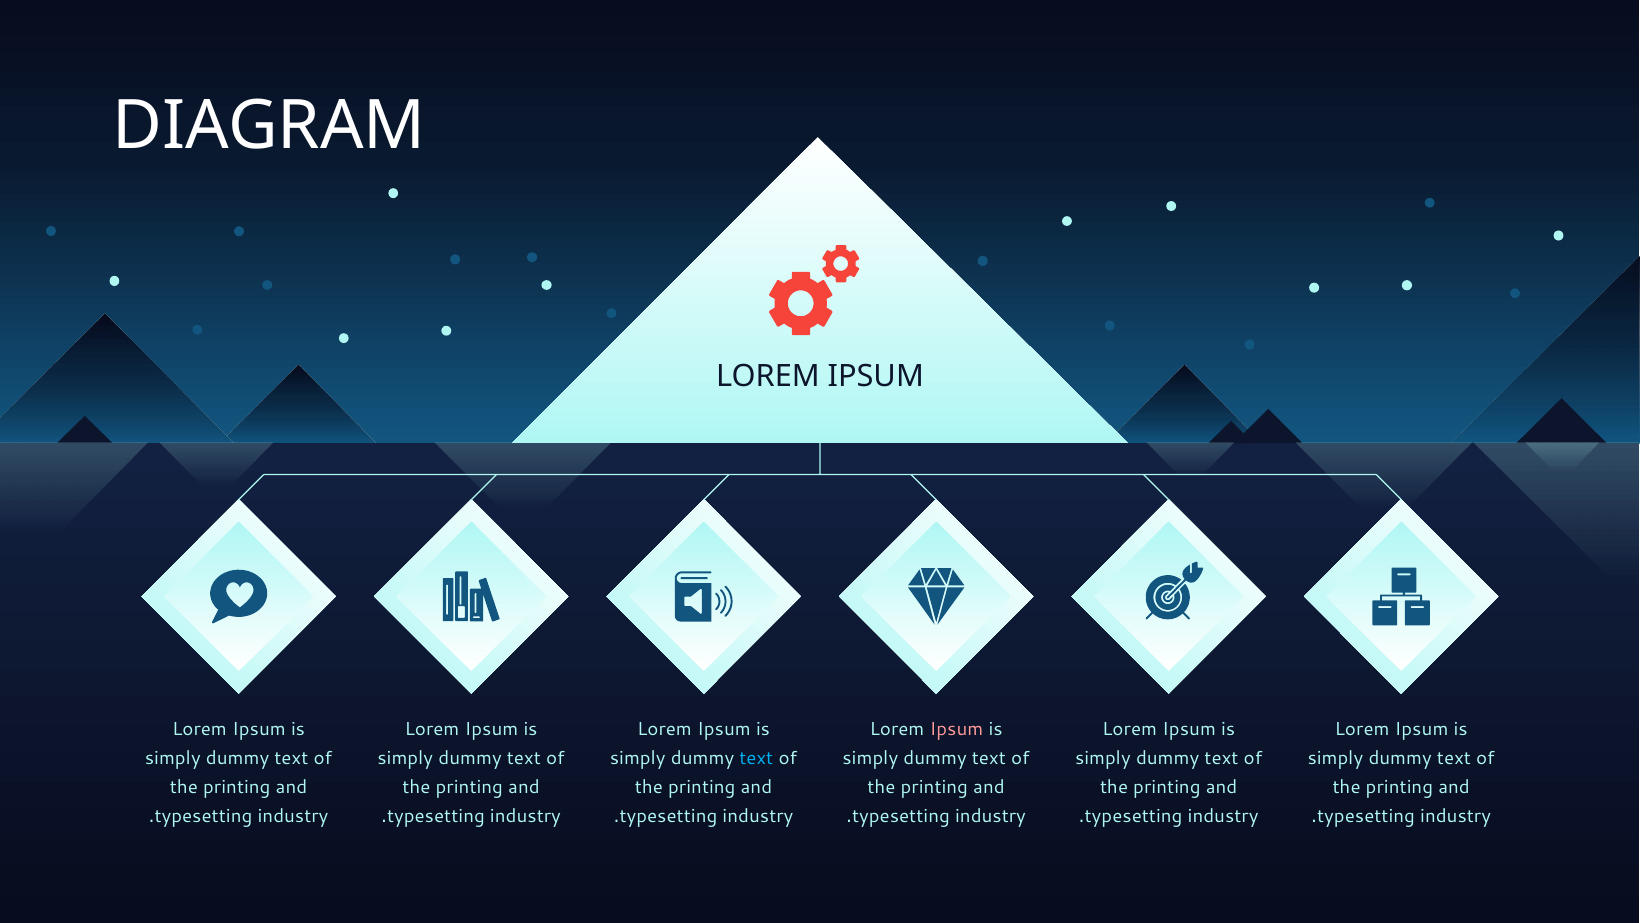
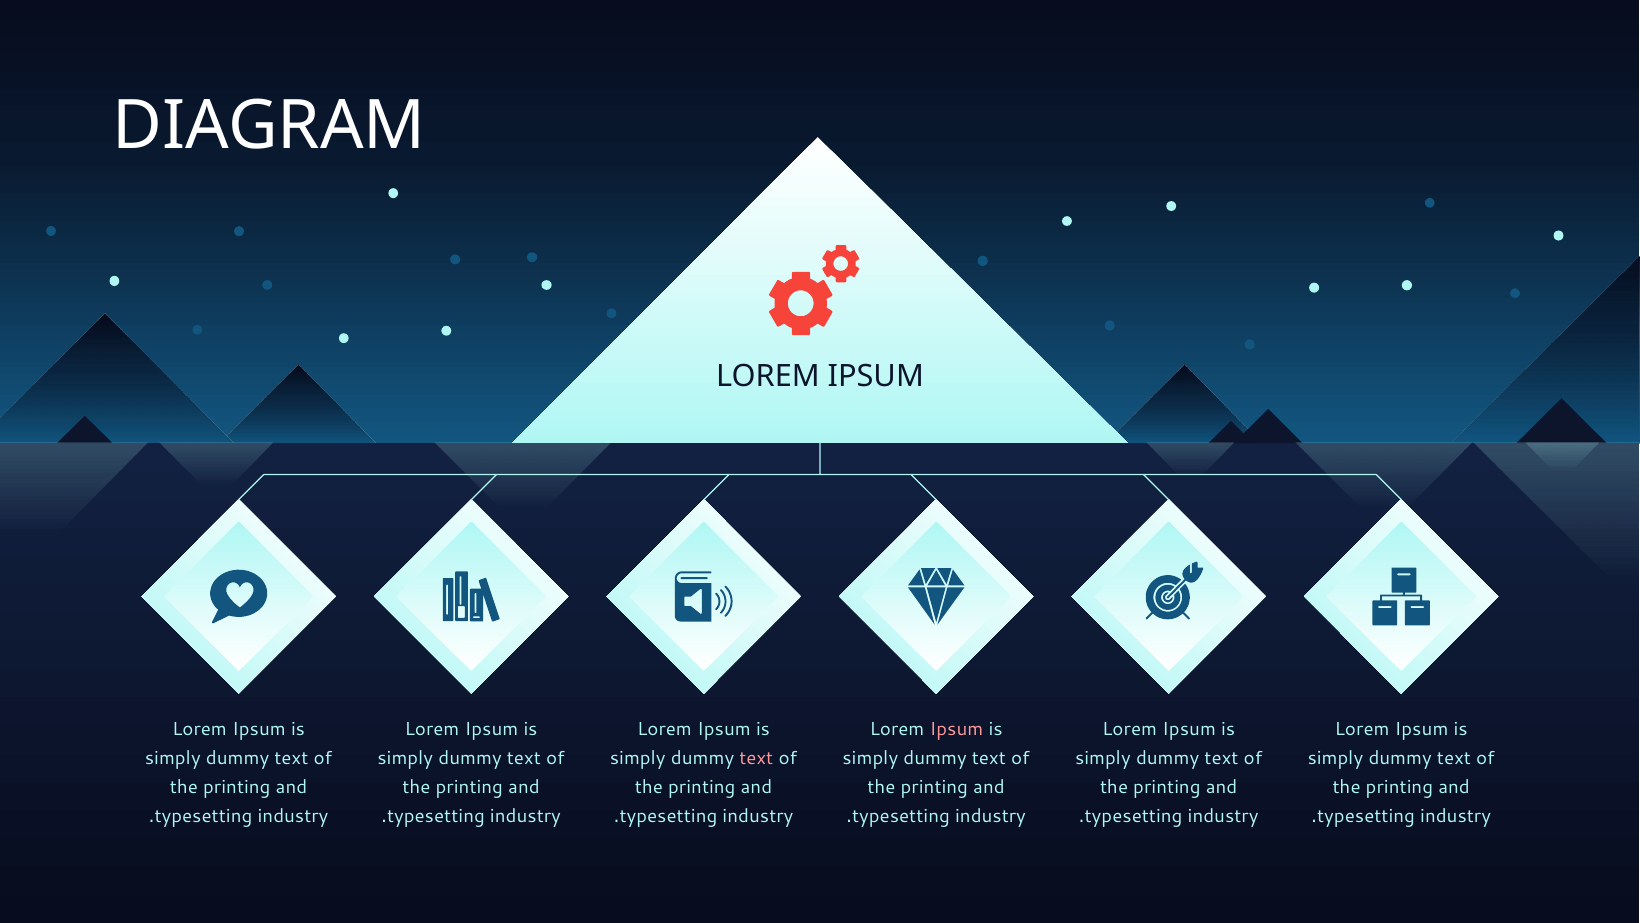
text colour: light blue -> pink (756, 758)
